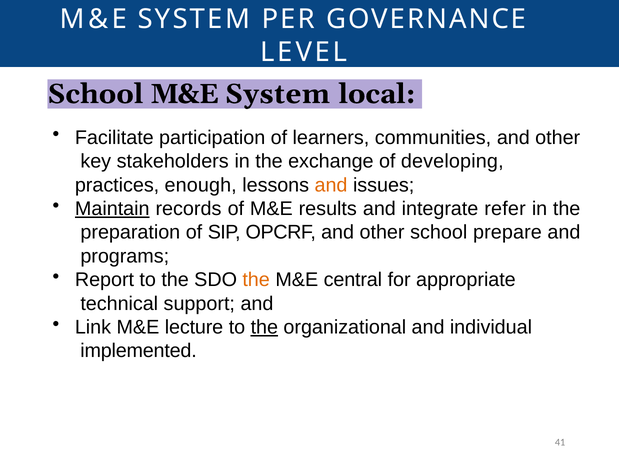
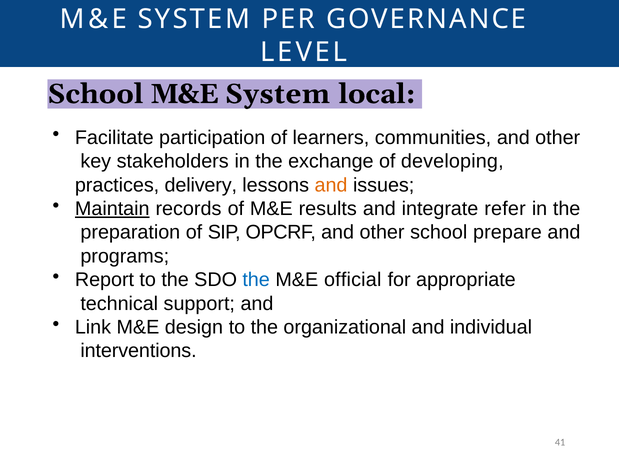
enough: enough -> delivery (201, 185)
the colour: orange -> blue (256, 280)
central: central -> official (353, 280)
lecture: lecture -> design (194, 327)
the underline: present -> none (264, 327)
implemented: implemented -> interventions (138, 351)
